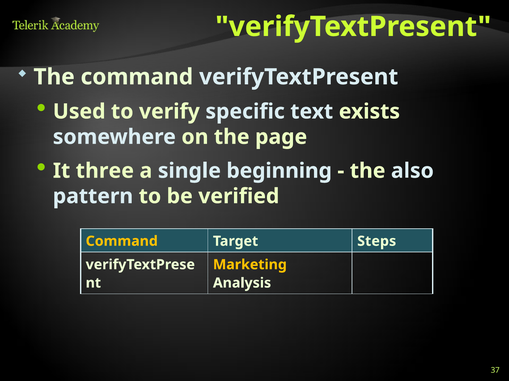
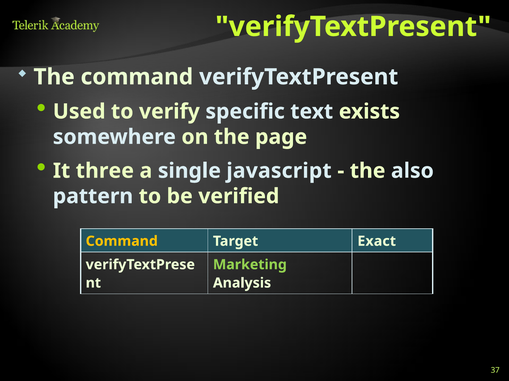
beginning: beginning -> javascript (279, 171)
Steps: Steps -> Exact (377, 242)
Marketing colour: yellow -> light green (250, 265)
